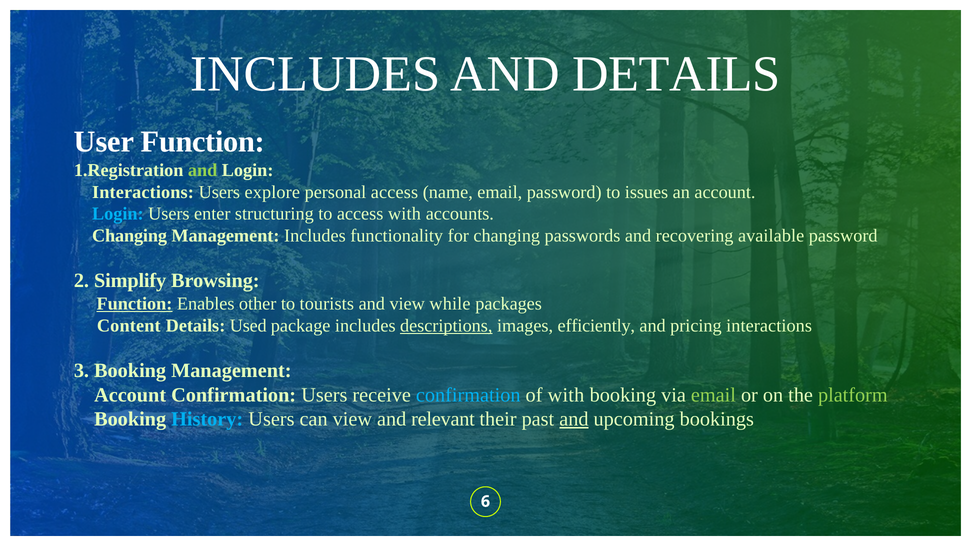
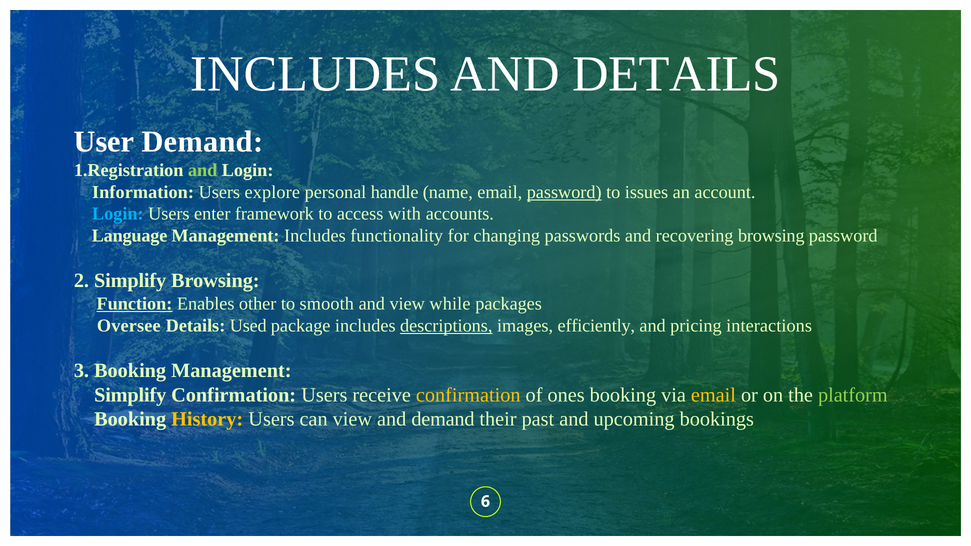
User Function: Function -> Demand (202, 142)
Interactions: Interactions -> Information (143, 192)
personal access: access -> handle (395, 192)
password underline: none -> present (564, 192)
structuring: structuring -> framework (274, 214)
Changing: Changing -> Language (130, 236)
recovering available: available -> browsing (771, 236)
tourists: tourists -> smooth (327, 304)
Content: Content -> Oversee (129, 326)
Account: Account -> Simplify (130, 395)
confirmation colour: light blue -> yellow (468, 395)
of with: with -> ones (566, 395)
email colour: light green -> yellow (713, 395)
History colour: light blue -> yellow (207, 419)
and relevant: relevant -> demand (443, 419)
and underline: present -> none (574, 419)
